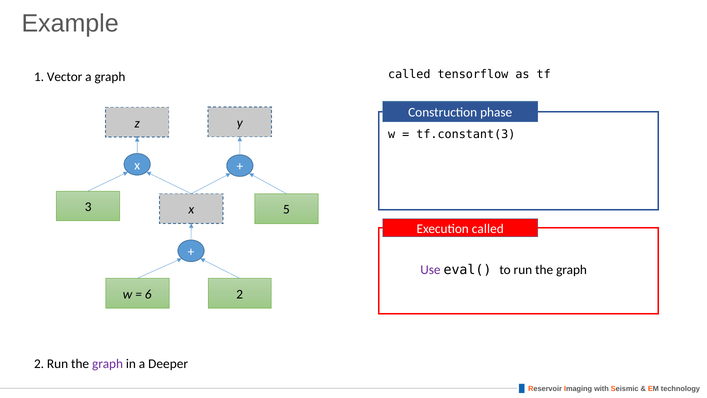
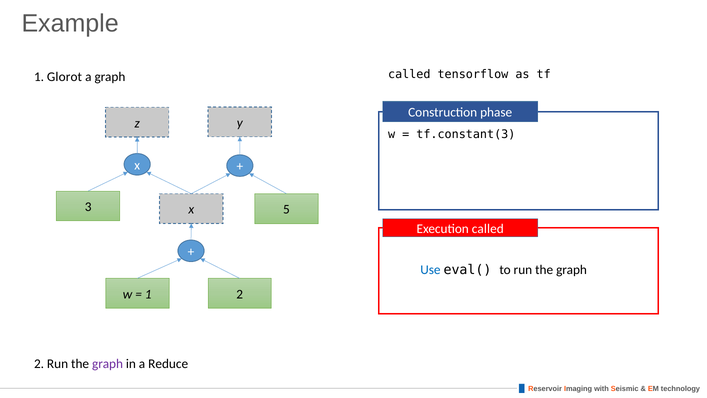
Vector: Vector -> Glorot (65, 77)
Use colour: purple -> blue (430, 270)
6: 6 -> 1 (148, 294)
Deeper: Deeper -> Reduce (168, 364)
